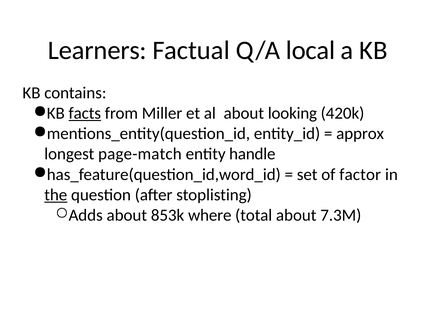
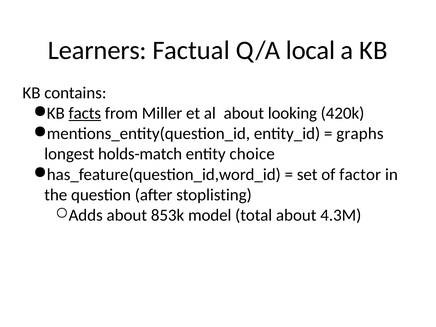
approx: approx -> graphs (360, 134)
page-match: page-match -> holds-match (140, 154)
handle: handle -> choice (252, 154)
the underline: present -> none (56, 195)
where: where -> model (210, 215)
7.3M: 7.3M -> 4.3M (341, 215)
